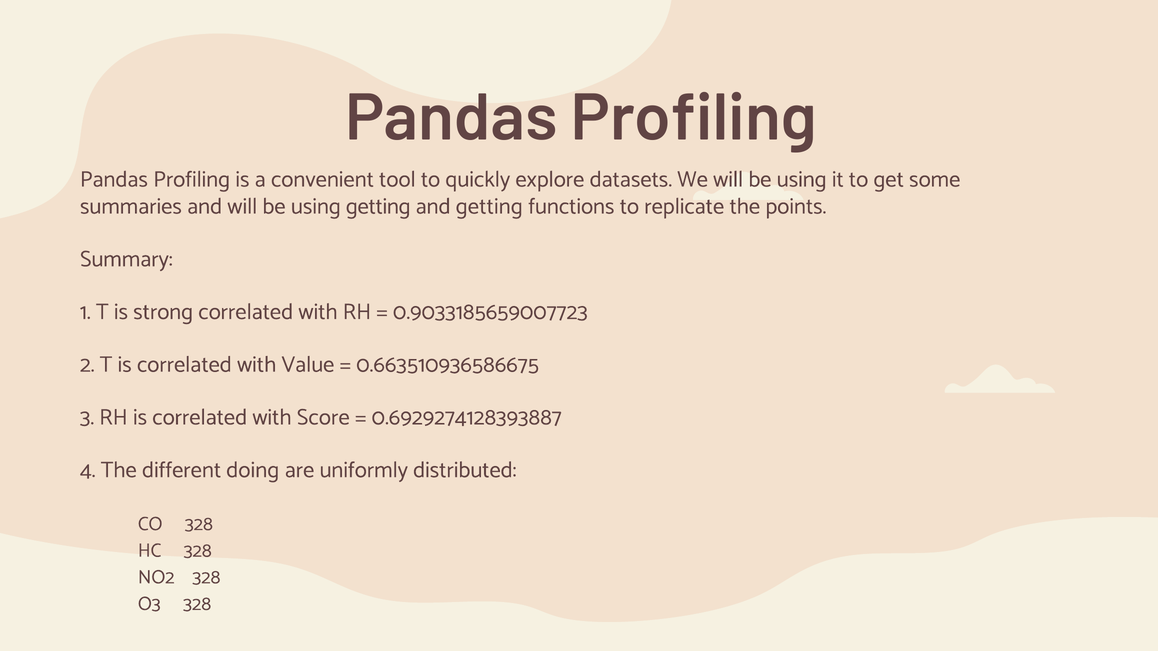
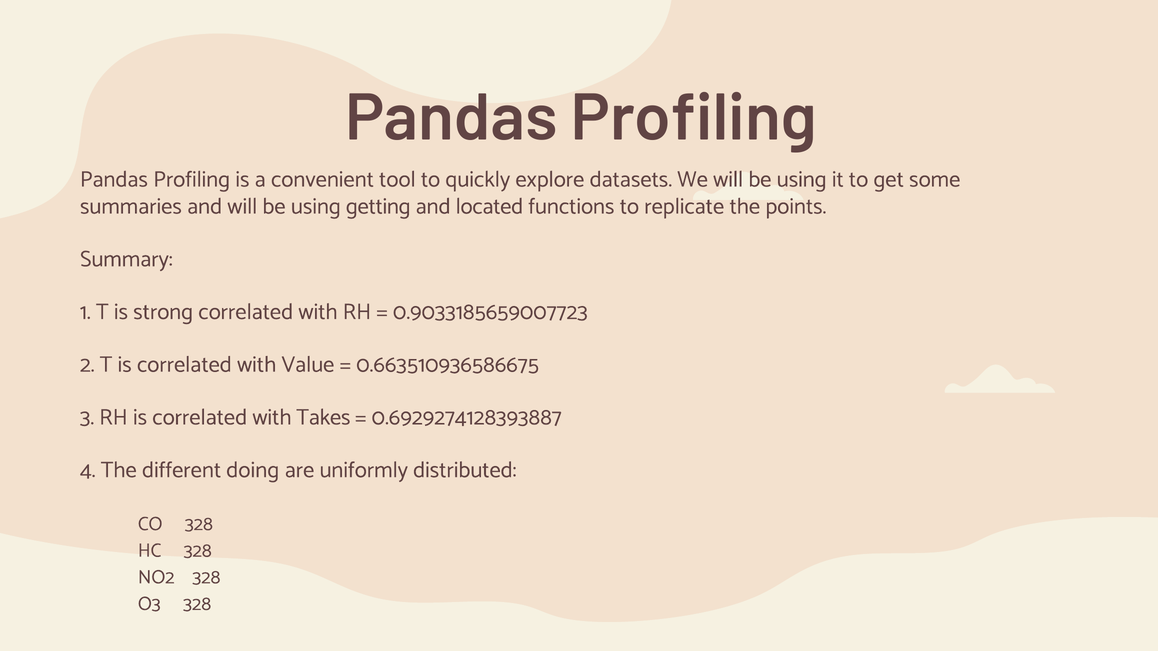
and getting: getting -> located (489, 206)
Score: Score -> Takes (323, 417)
